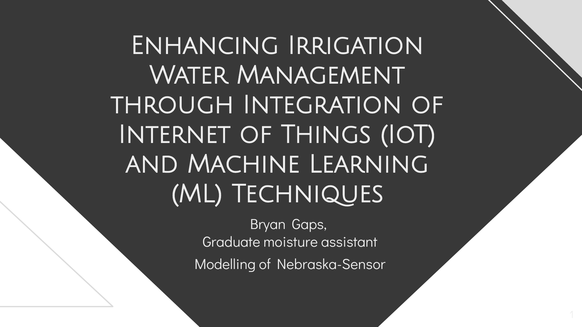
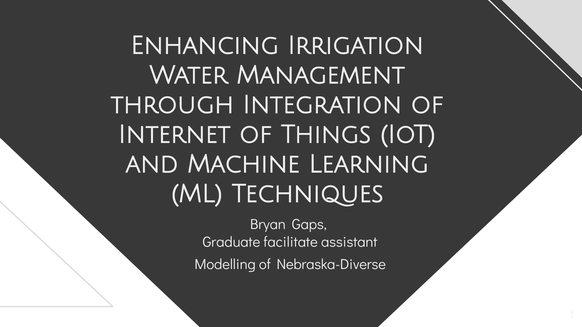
moisture: moisture -> facilitate (291, 242)
Nebraska-Sensor: Nebraska-Sensor -> Nebraska-Diverse (331, 265)
